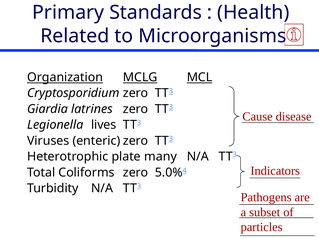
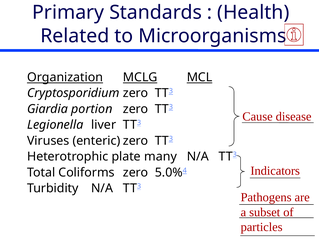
latrines: latrines -> portion (92, 109)
lives: lives -> liver (104, 125)
